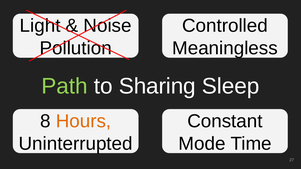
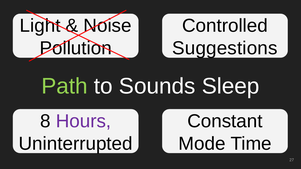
Meaningless: Meaningless -> Suggestions (225, 48)
Sharing: Sharing -> Sounds (157, 86)
Hours colour: orange -> purple (83, 121)
